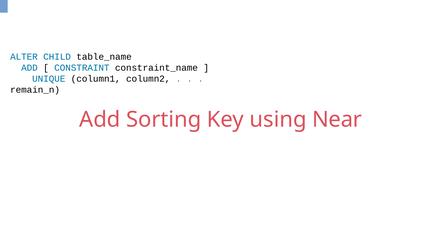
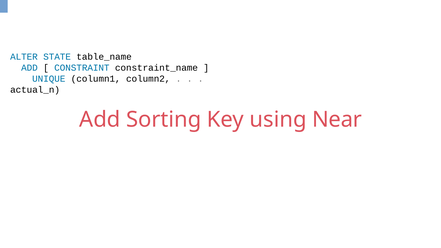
CHILD: CHILD -> STATE (57, 57)
remain_n: remain_n -> actual_n (35, 90)
